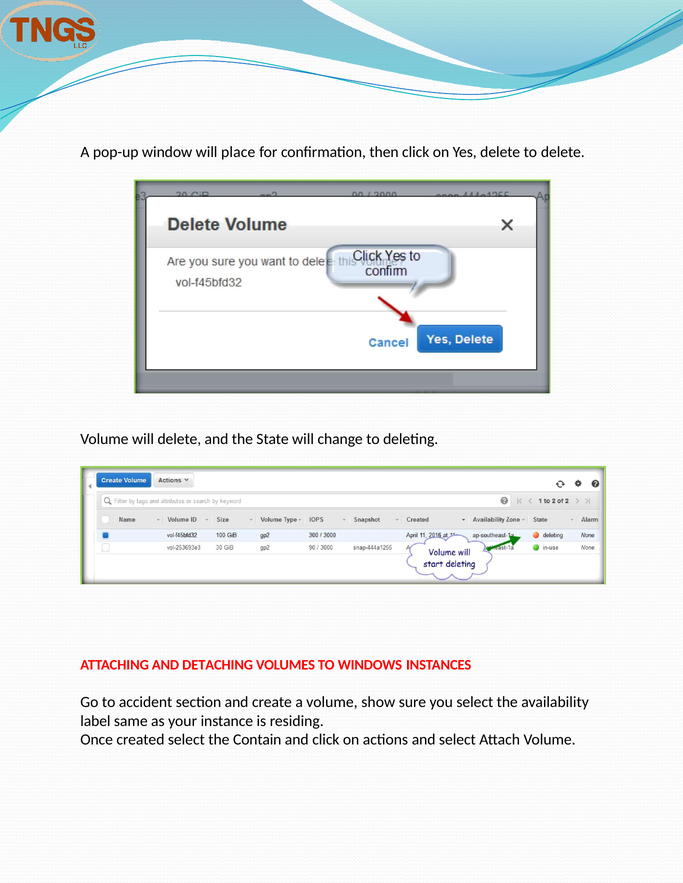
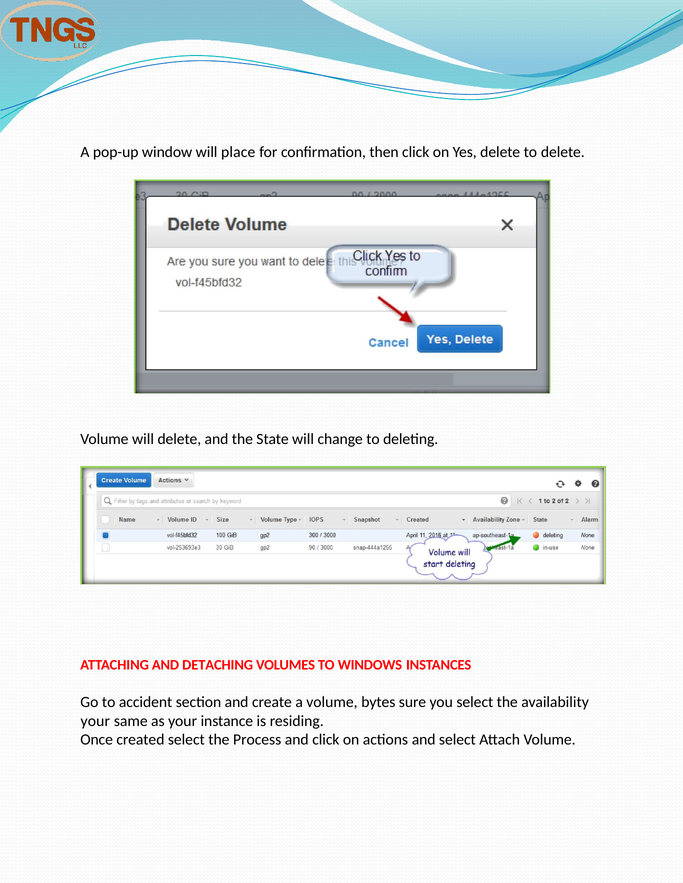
show: show -> bytes (378, 703)
label: label -> your (95, 722)
Contain: Contain -> Process (257, 740)
